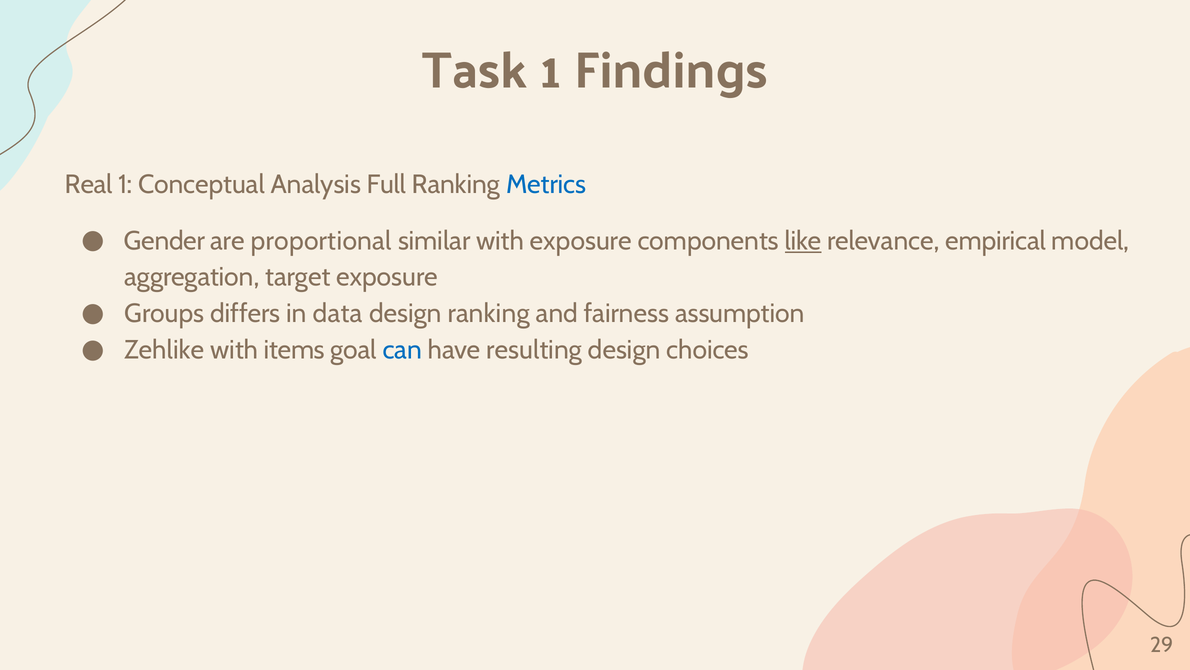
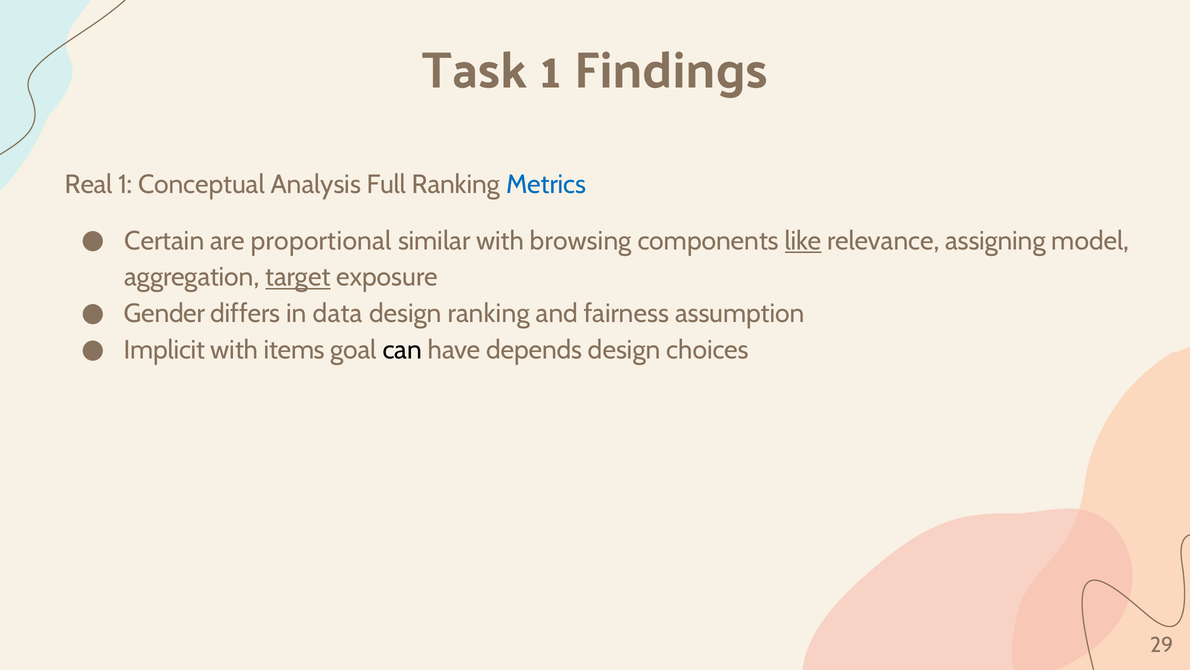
Gender: Gender -> Certain (164, 241)
with exposure: exposure -> browsing (581, 241)
empirical: empirical -> assigning (995, 241)
target underline: none -> present (298, 277)
Groups: Groups -> Gender (164, 313)
Zehlike: Zehlike -> Implicit (164, 350)
can colour: blue -> black (402, 350)
resulting: resulting -> depends (534, 350)
